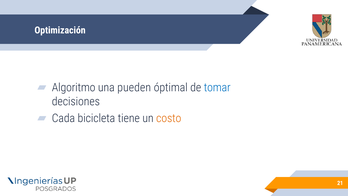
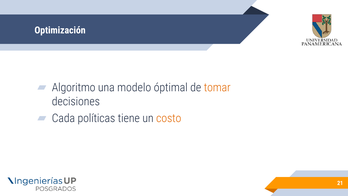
pueden: pueden -> modelo (134, 87)
tomar colour: blue -> orange (217, 87)
bicicleta: bicicleta -> políticas (96, 118)
